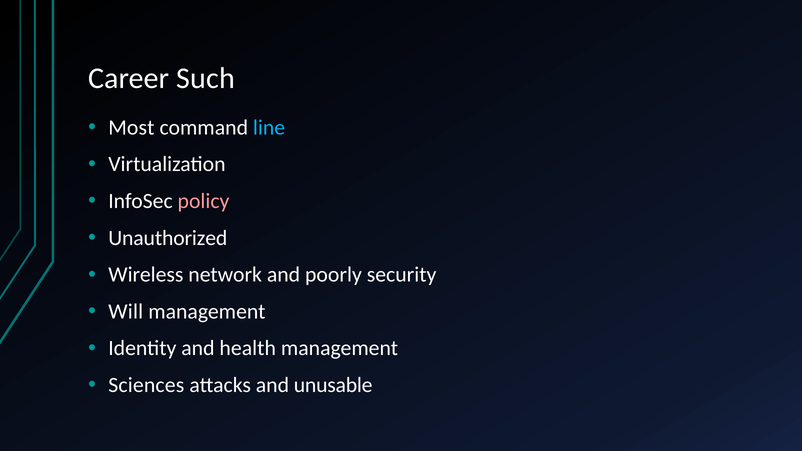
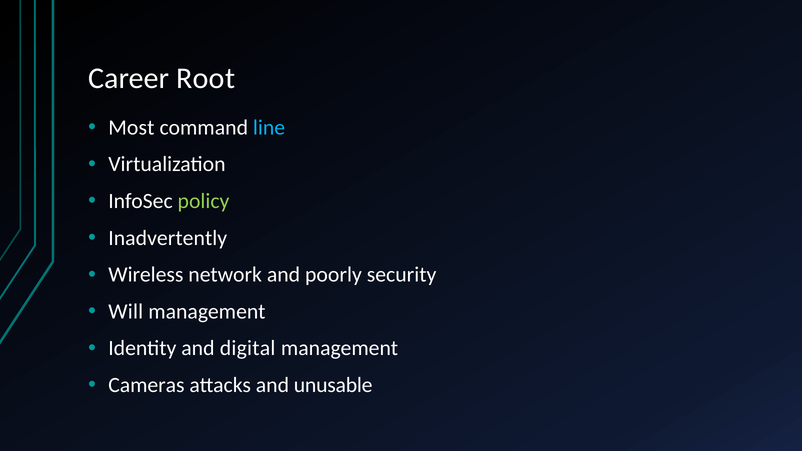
Such: Such -> Root (206, 78)
policy colour: pink -> light green (204, 201)
Unauthorized: Unauthorized -> Inadvertently (168, 238)
health: health -> digital (248, 348)
Sciences: Sciences -> Cameras (146, 385)
